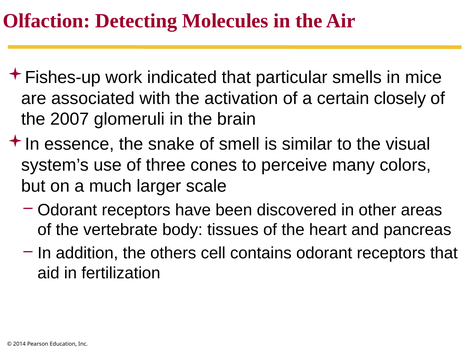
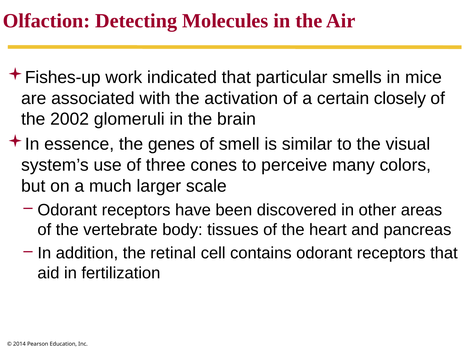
2007: 2007 -> 2002 (70, 119)
snake: snake -> genes (171, 144)
others: others -> retinal (173, 254)
